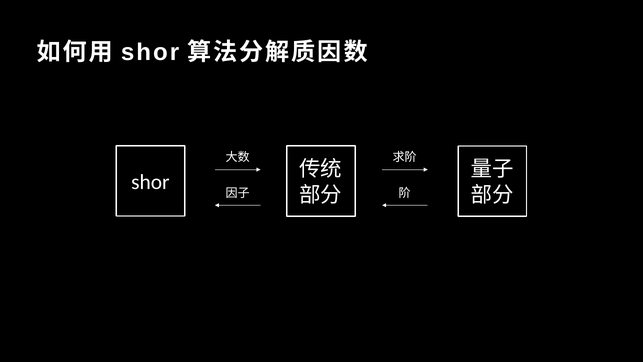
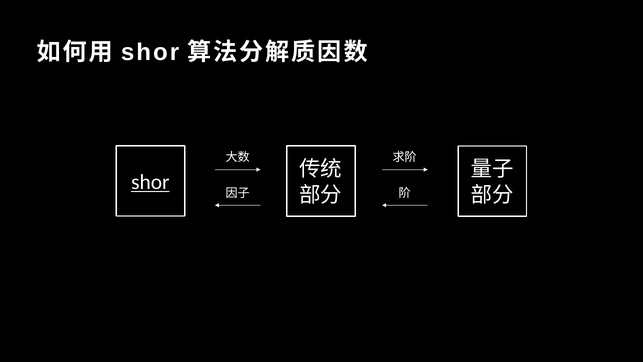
shor underline: none -> present (150, 182)
